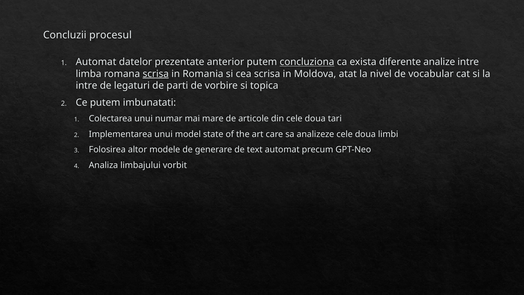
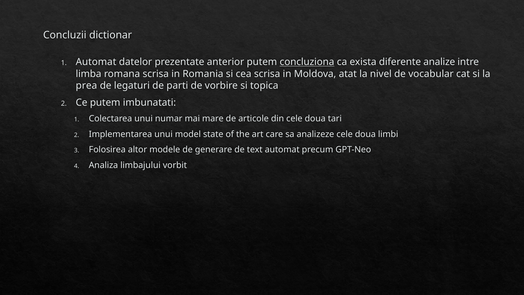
procesul: procesul -> dictionar (111, 35)
scrisa underline: present -> none (156, 74)
intre: intre -> prea (86, 85)
